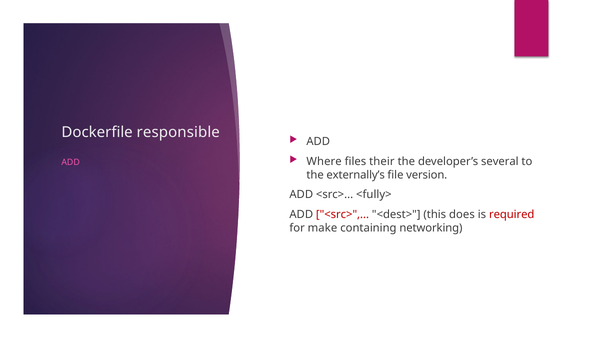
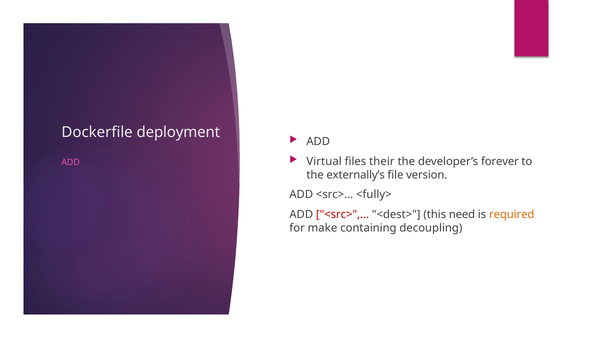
responsible: responsible -> deployment (178, 132)
Where: Where -> Virtual (324, 161)
several: several -> forever (500, 161)
does: does -> need (462, 215)
required colour: red -> orange (512, 215)
networking: networking -> decoupling (431, 228)
